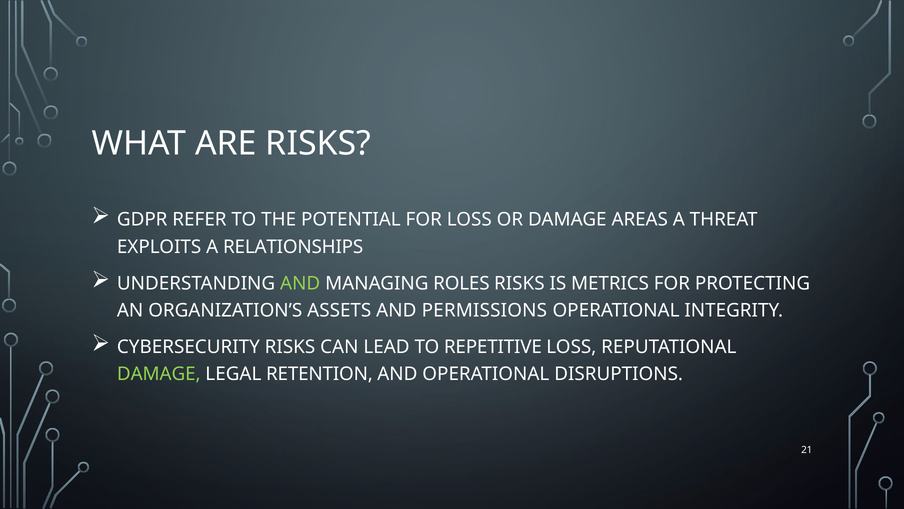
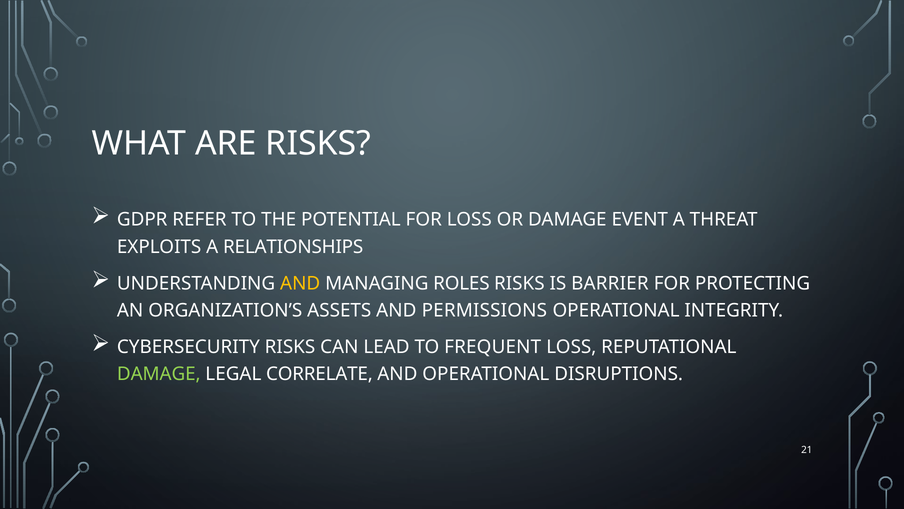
AREAS: AREAS -> EVENT (640, 219)
AND colour: light green -> yellow (300, 283)
METRICS: METRICS -> BARRIER (610, 283)
REPETITIVE: REPETITIVE -> FREQUENT (493, 347)
RETENTION: RETENTION -> CORRELATE (319, 374)
